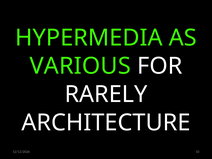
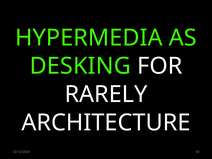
VARIOUS: VARIOUS -> DESKING (80, 66)
